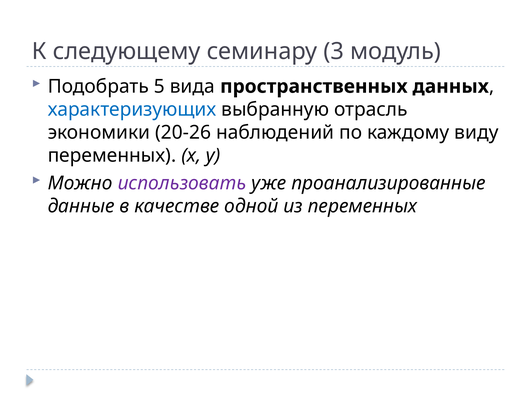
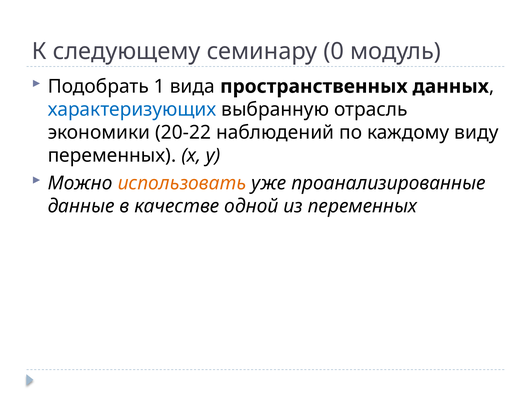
3: 3 -> 0 (334, 51)
5: 5 -> 1 (159, 86)
20-26: 20-26 -> 20-22 (183, 132)
использовать colour: purple -> orange (182, 183)
